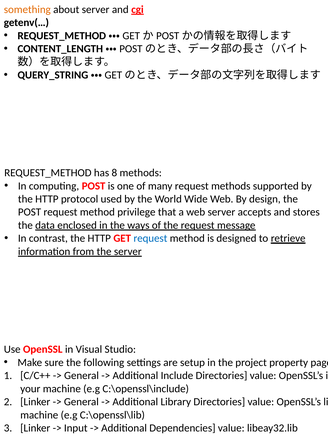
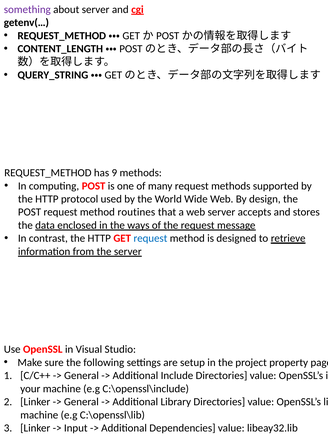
something colour: orange -> purple (27, 9)
8: 8 -> 9 (114, 173)
privilege: privilege -> routines (136, 212)
